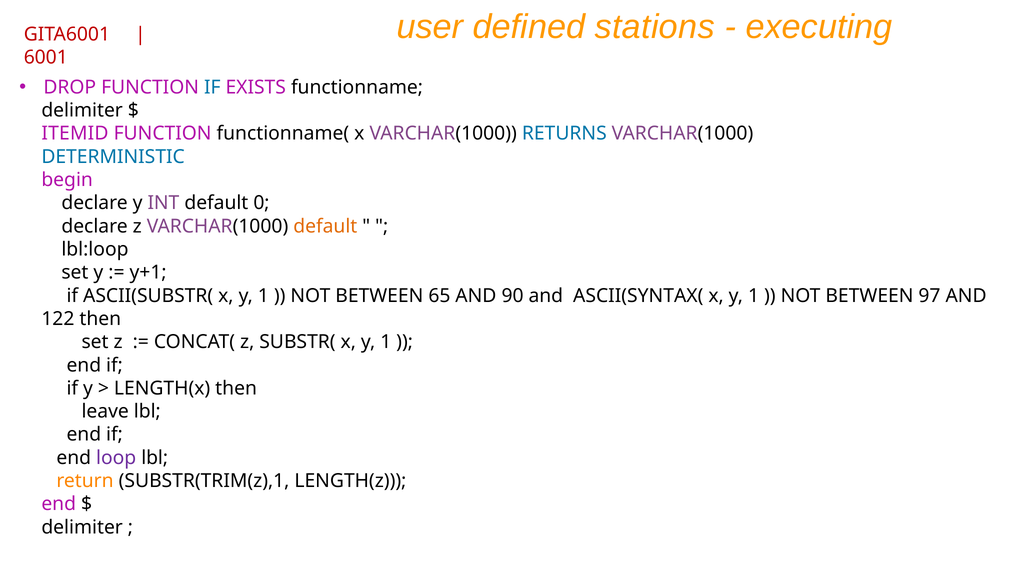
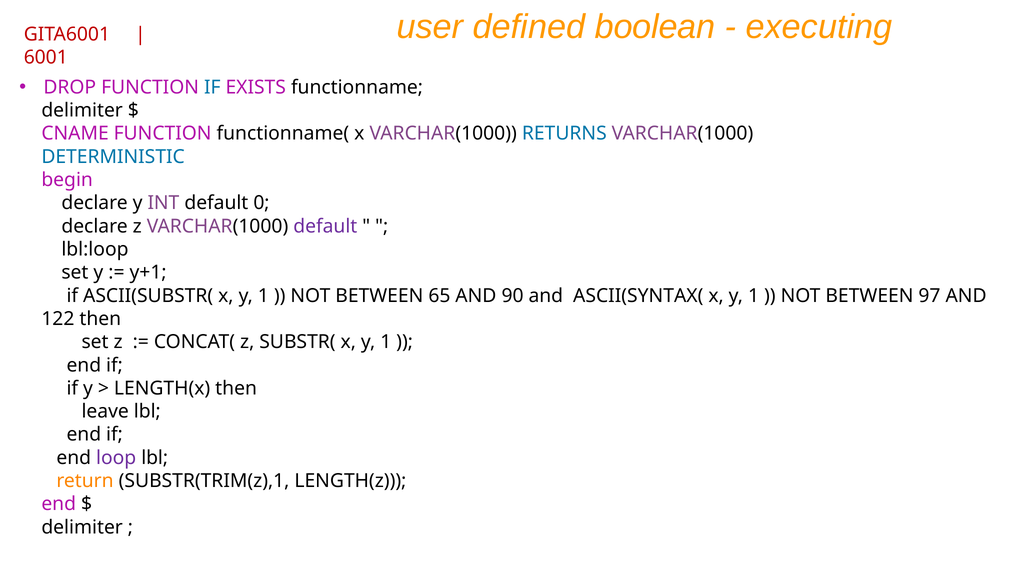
stations: stations -> boolean (655, 27)
ITEMID: ITEMID -> CNAME (75, 133)
default colour: orange -> purple (325, 226)
